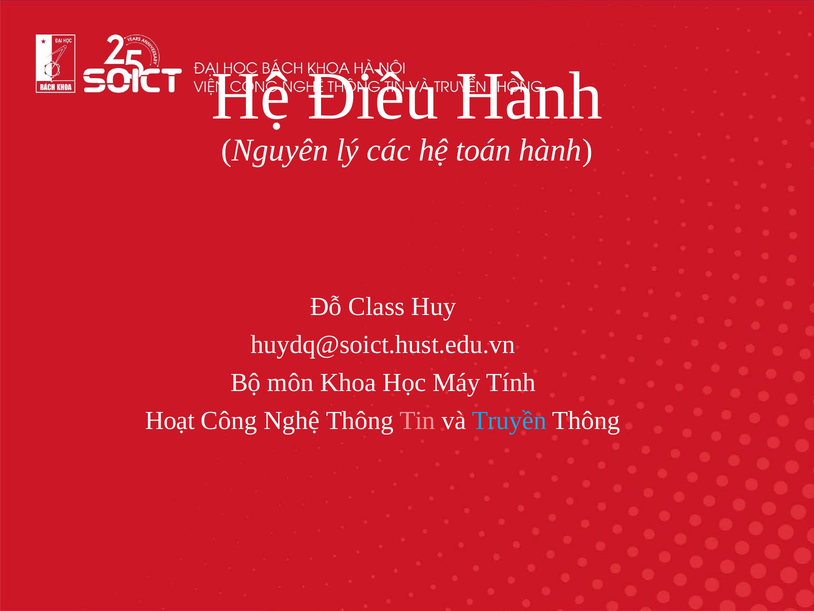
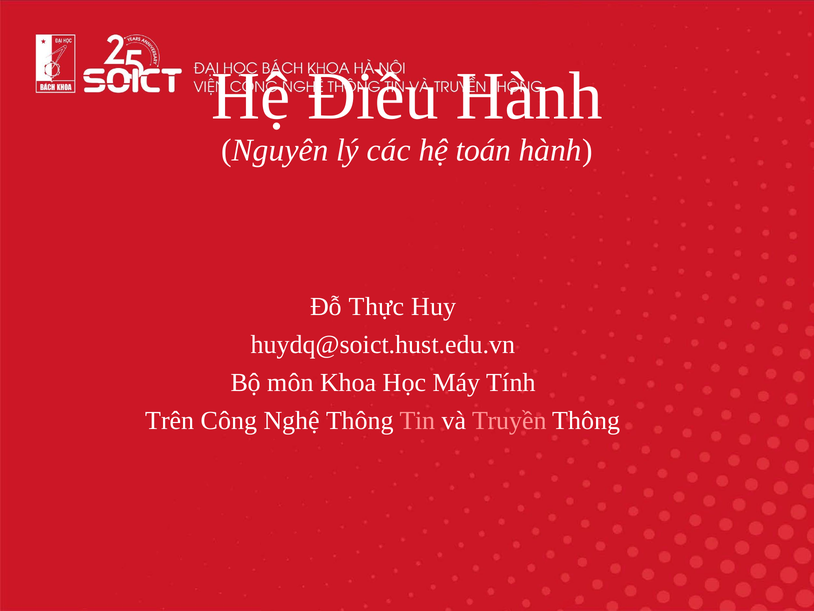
Class: Class -> Thực (376, 306)
Hoạt: Hoạt -> Trên (170, 420)
Truyền colour: light blue -> pink (509, 420)
